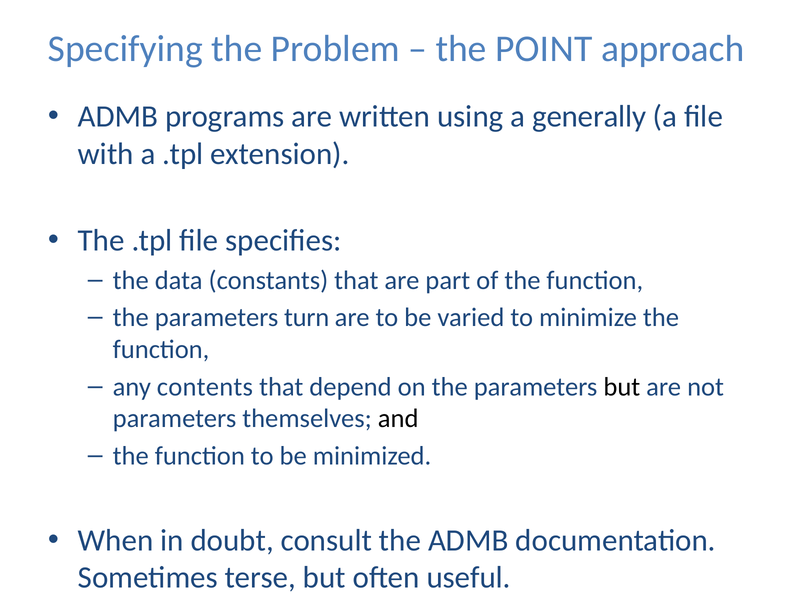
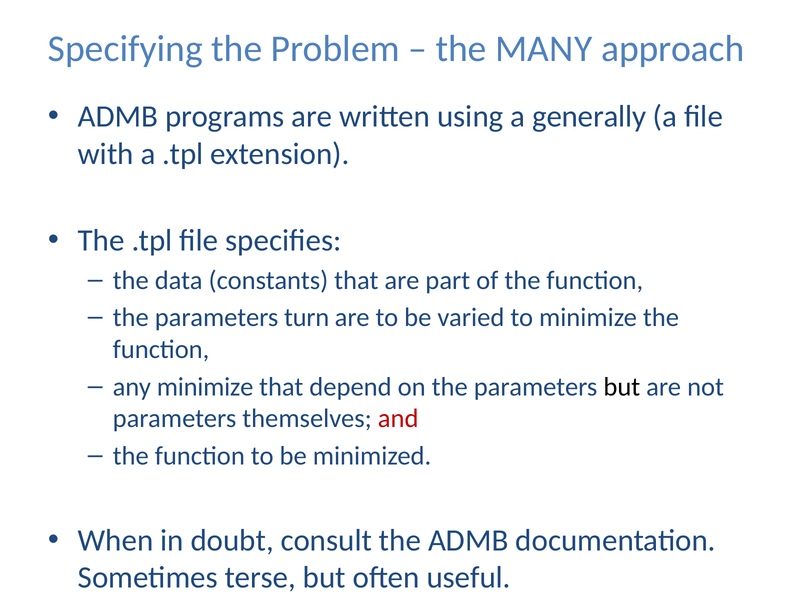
POINT: POINT -> MANY (544, 49)
any contents: contents -> minimize (205, 386)
and colour: black -> red (398, 418)
